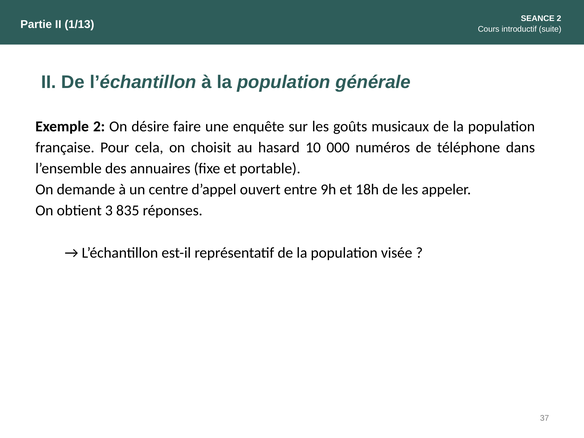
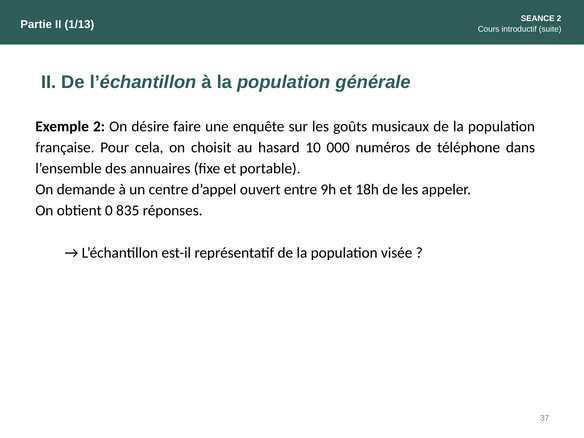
3: 3 -> 0 (109, 211)
